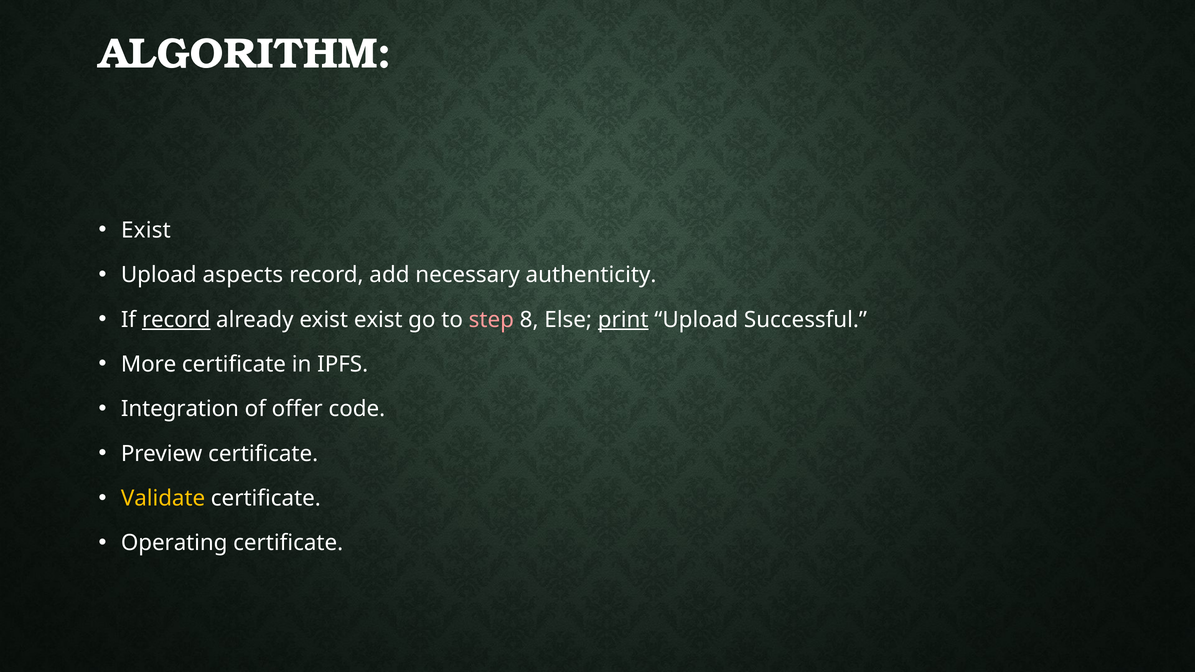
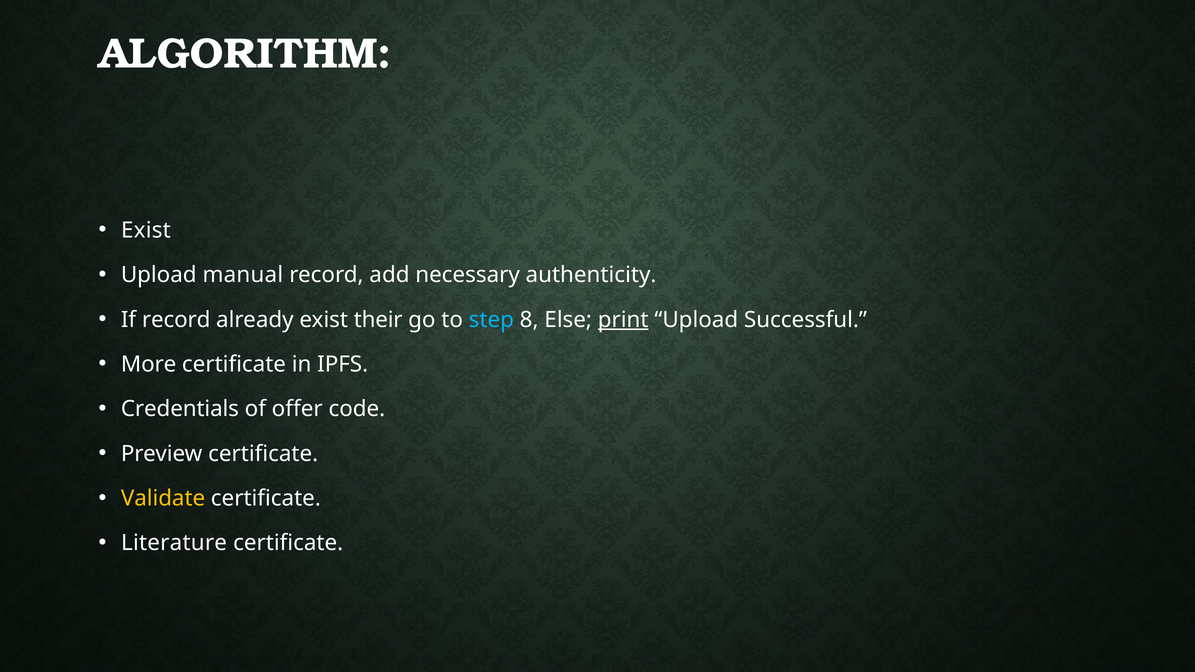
aspects: aspects -> manual (243, 275)
record underline: present -> none (176, 320)
exist exist: exist -> their (378, 320)
step colour: pink -> light blue (491, 320)
Integration: Integration -> Credentials (180, 409)
Operating: Operating -> Literature (174, 543)
